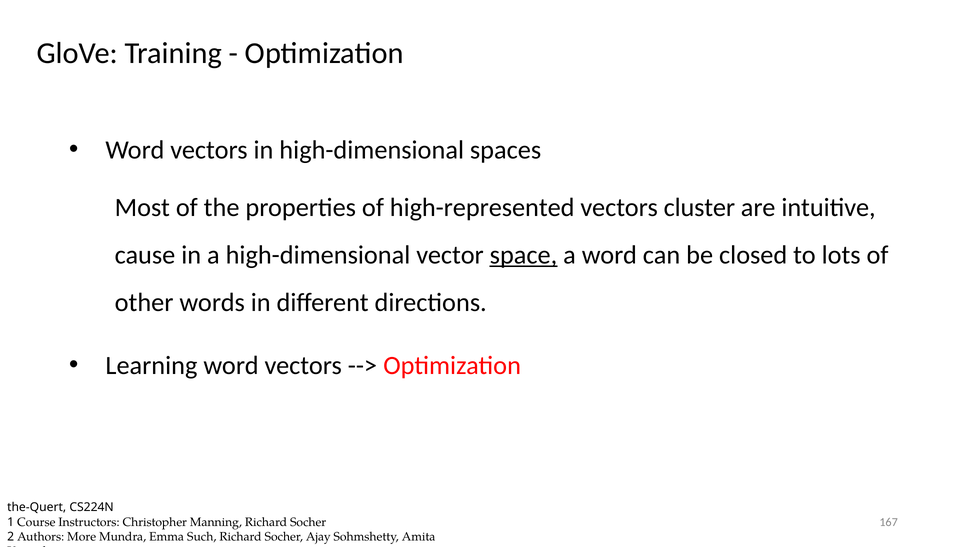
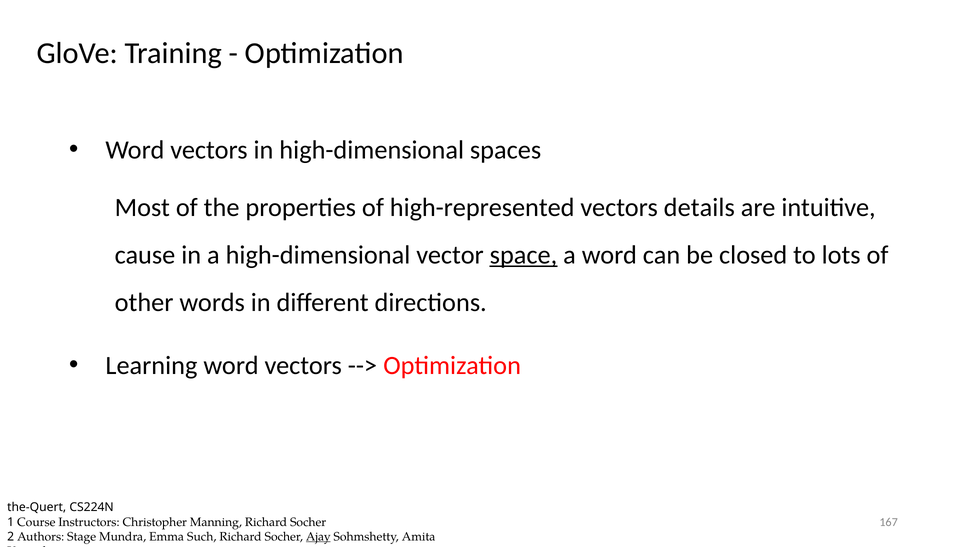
cluster: cluster -> details (699, 208)
More: More -> Stage (82, 536)
Ajay underline: none -> present (318, 536)
